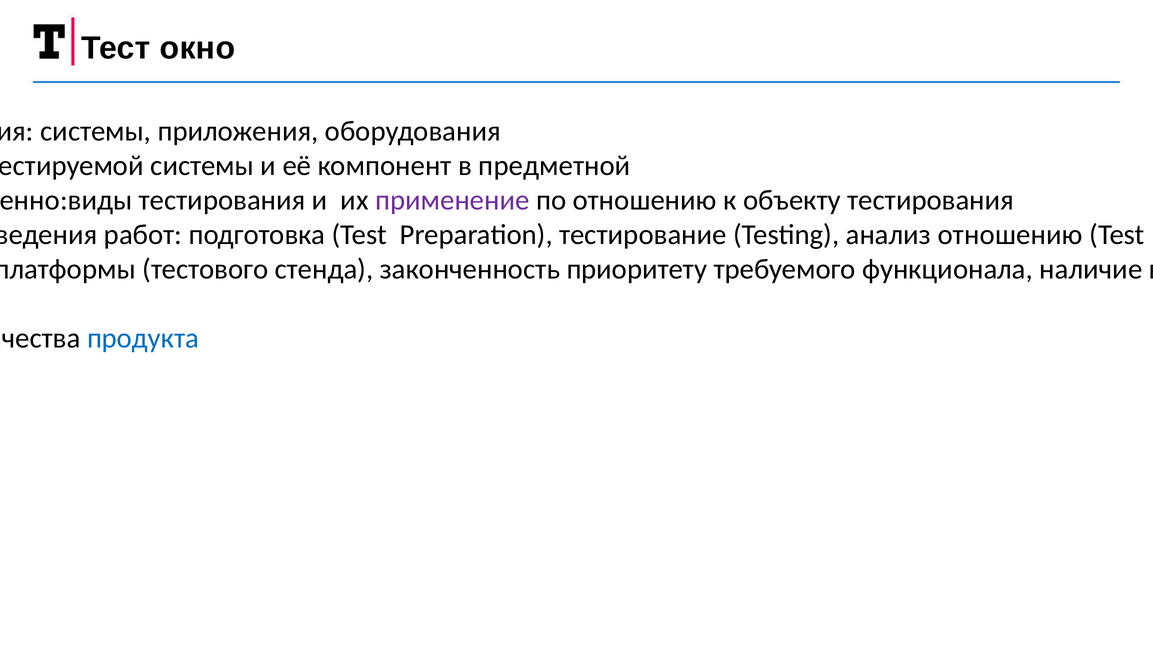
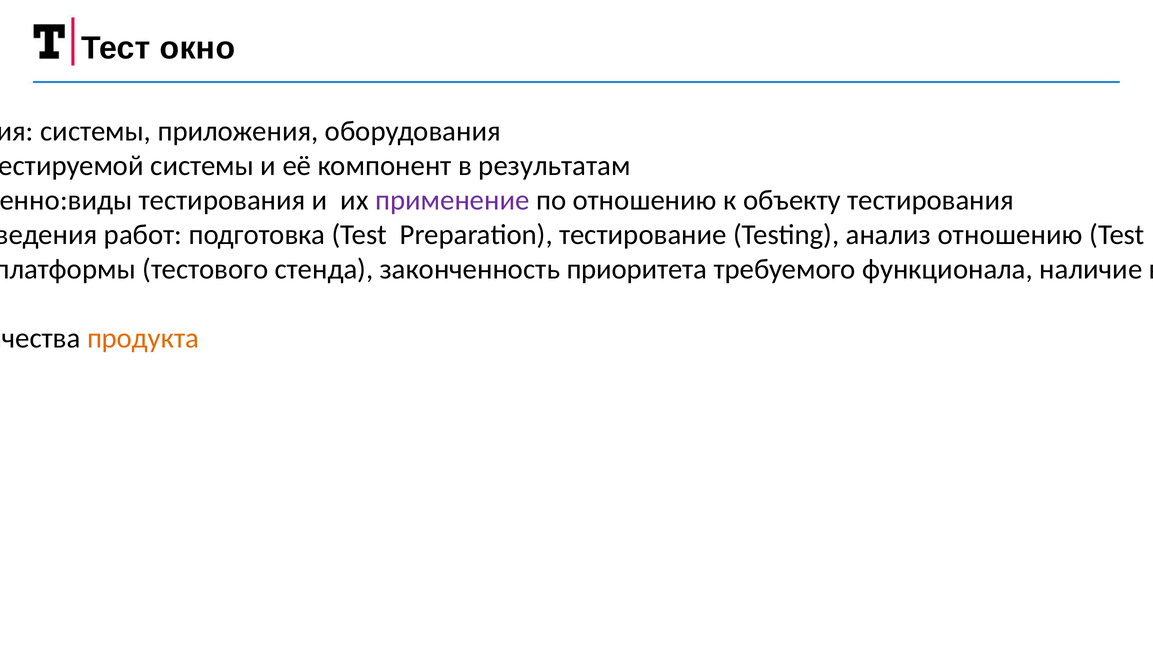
предметной: предметной -> результатам (555, 166)
приоритету: приоритету -> приоритета (637, 270)
продукта colour: blue -> orange (143, 339)
